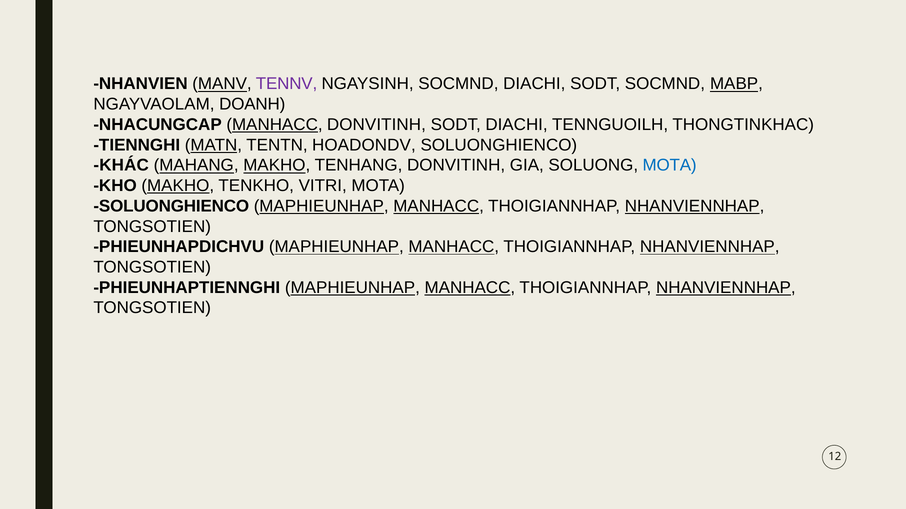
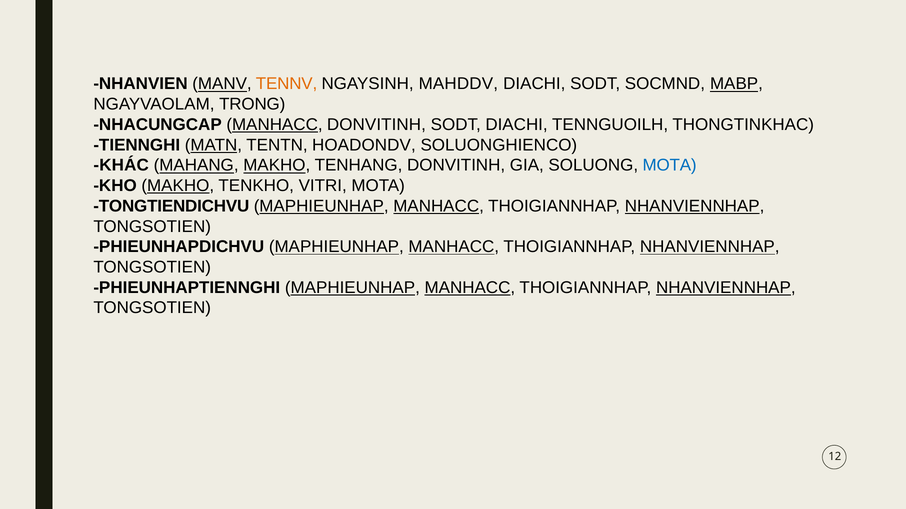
TENNV colour: purple -> orange (287, 84)
NGAYSINH SOCMND: SOCMND -> MAHDDV (458, 84)
DOANH: DOANH -> TRONG (252, 104)
SOLUONGHIENCO: SOLUONGHIENCO -> TONGTIENDICHVU (171, 206)
